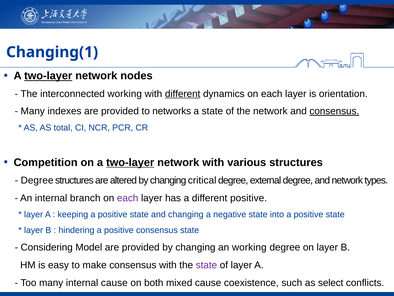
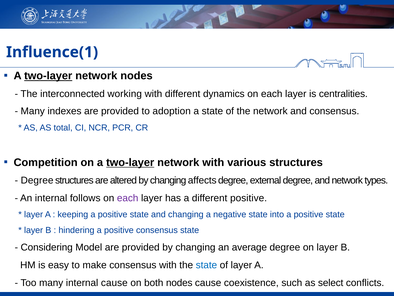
Changing(1: Changing(1 -> Influence(1 (52, 52)
different underline: present -> none (183, 94)
orientation: orientation -> centralities (343, 94)
networks: networks -> adoption (172, 111)
consensus underline: present -> none (334, 111)
critical: critical -> affects (202, 180)
branch: branch -> follows (85, 198)
an working: working -> average (249, 247)
state colour: purple -> blue (206, 265)
both mixed: mixed -> nodes (179, 283)
